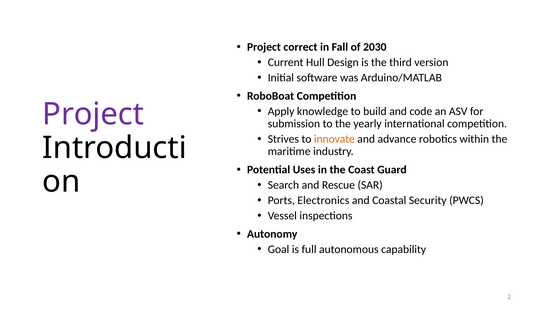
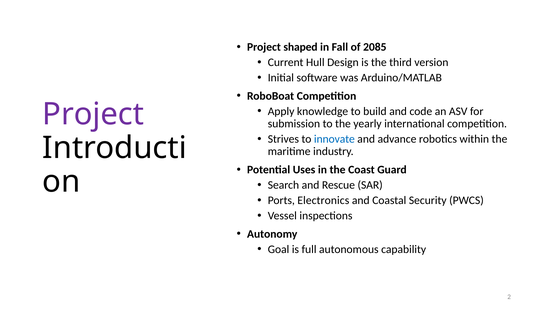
correct: correct -> shaped (301, 47)
2030: 2030 -> 2085 (375, 47)
innovate colour: orange -> blue (334, 139)
